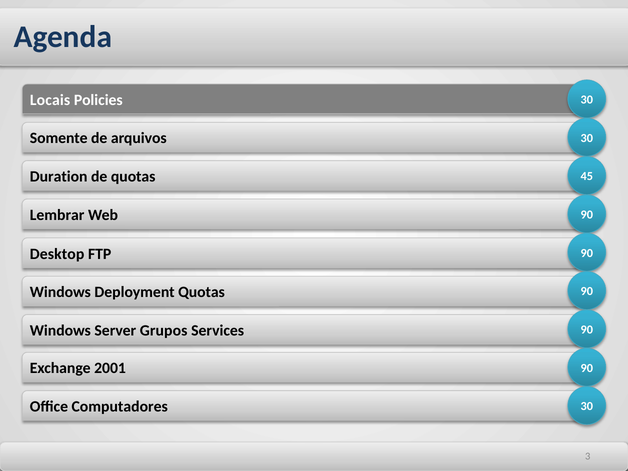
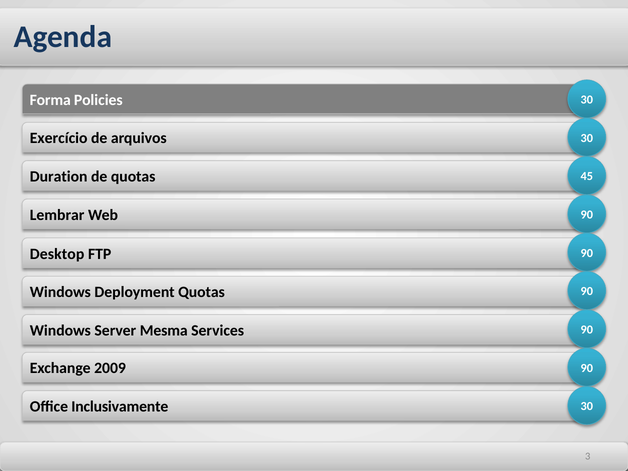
Locais: Locais -> Forma (50, 100)
Somente: Somente -> Exercício (59, 138)
Grupos: Grupos -> Mesma (164, 331)
2001: 2001 -> 2009 (110, 368)
Computadores: Computadores -> Inclusivamente (120, 407)
